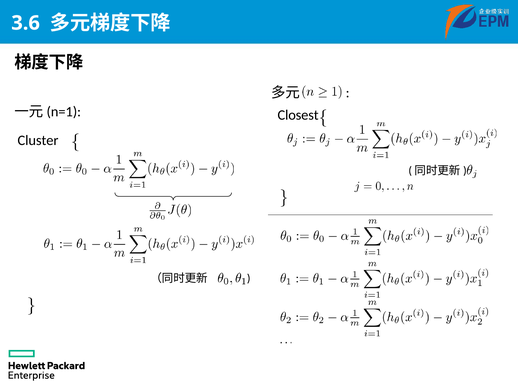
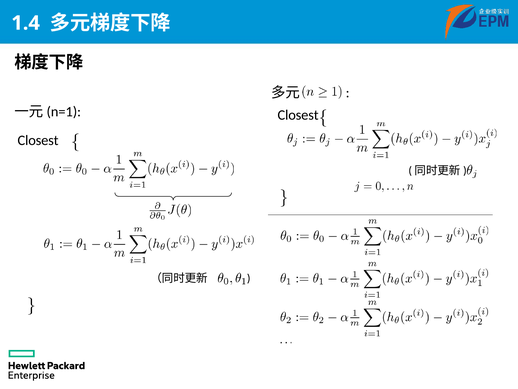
3.6: 3.6 -> 1.4 (26, 23)
Cluster: Cluster -> Closest (38, 140)
